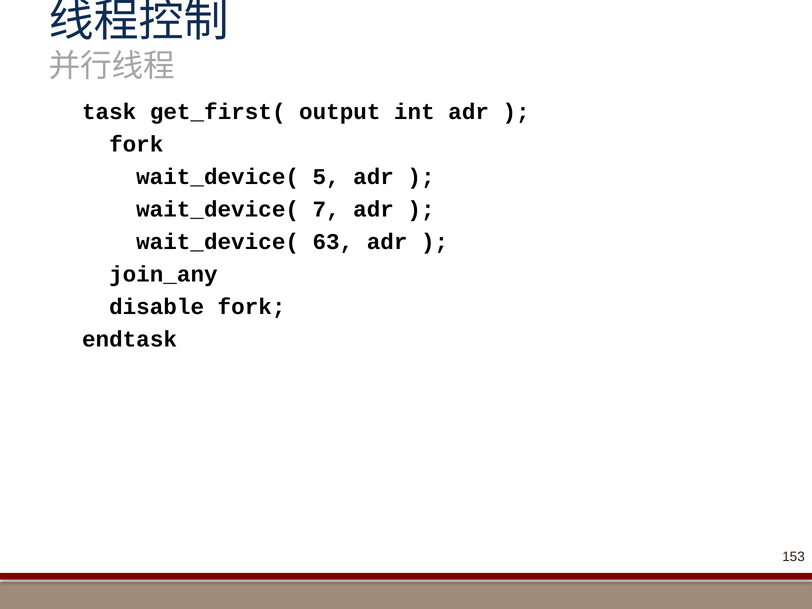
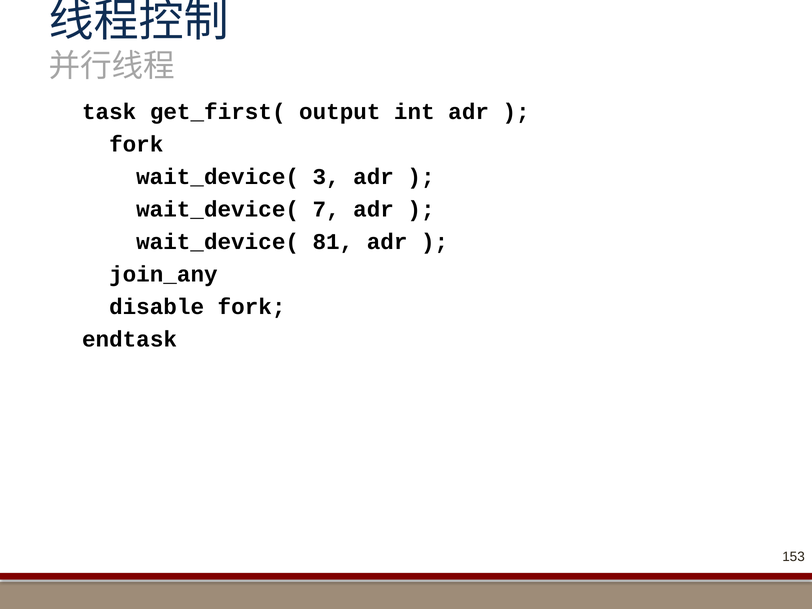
5: 5 -> 3 (326, 177)
63: 63 -> 81 (333, 242)
